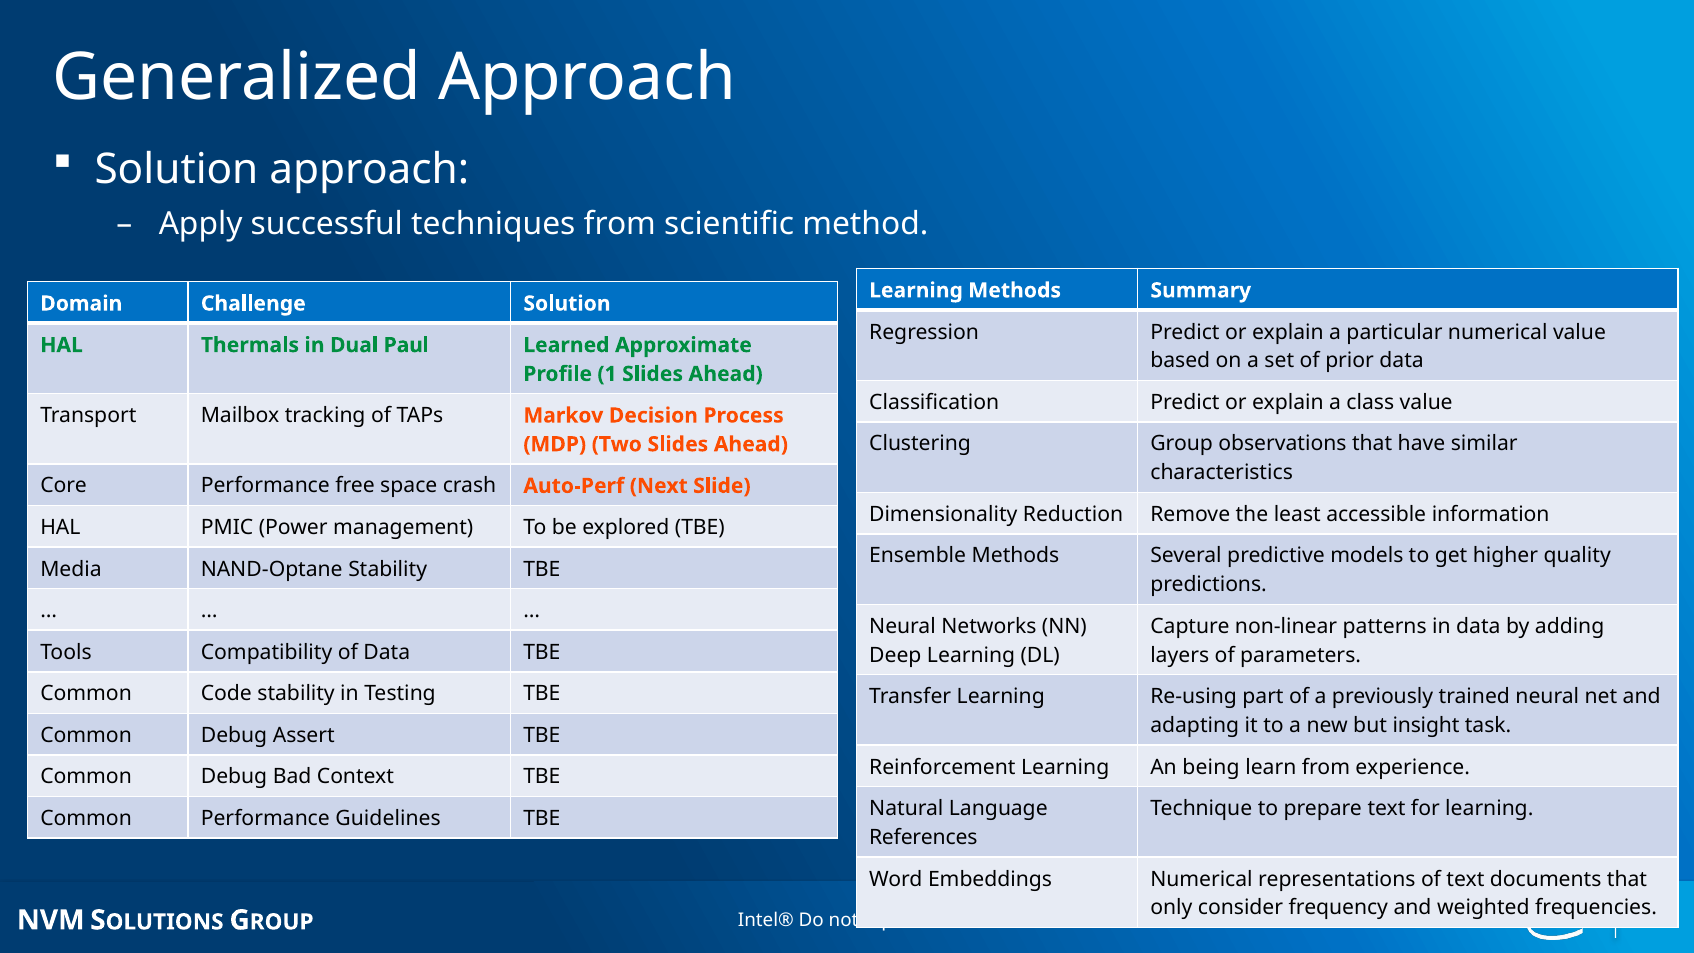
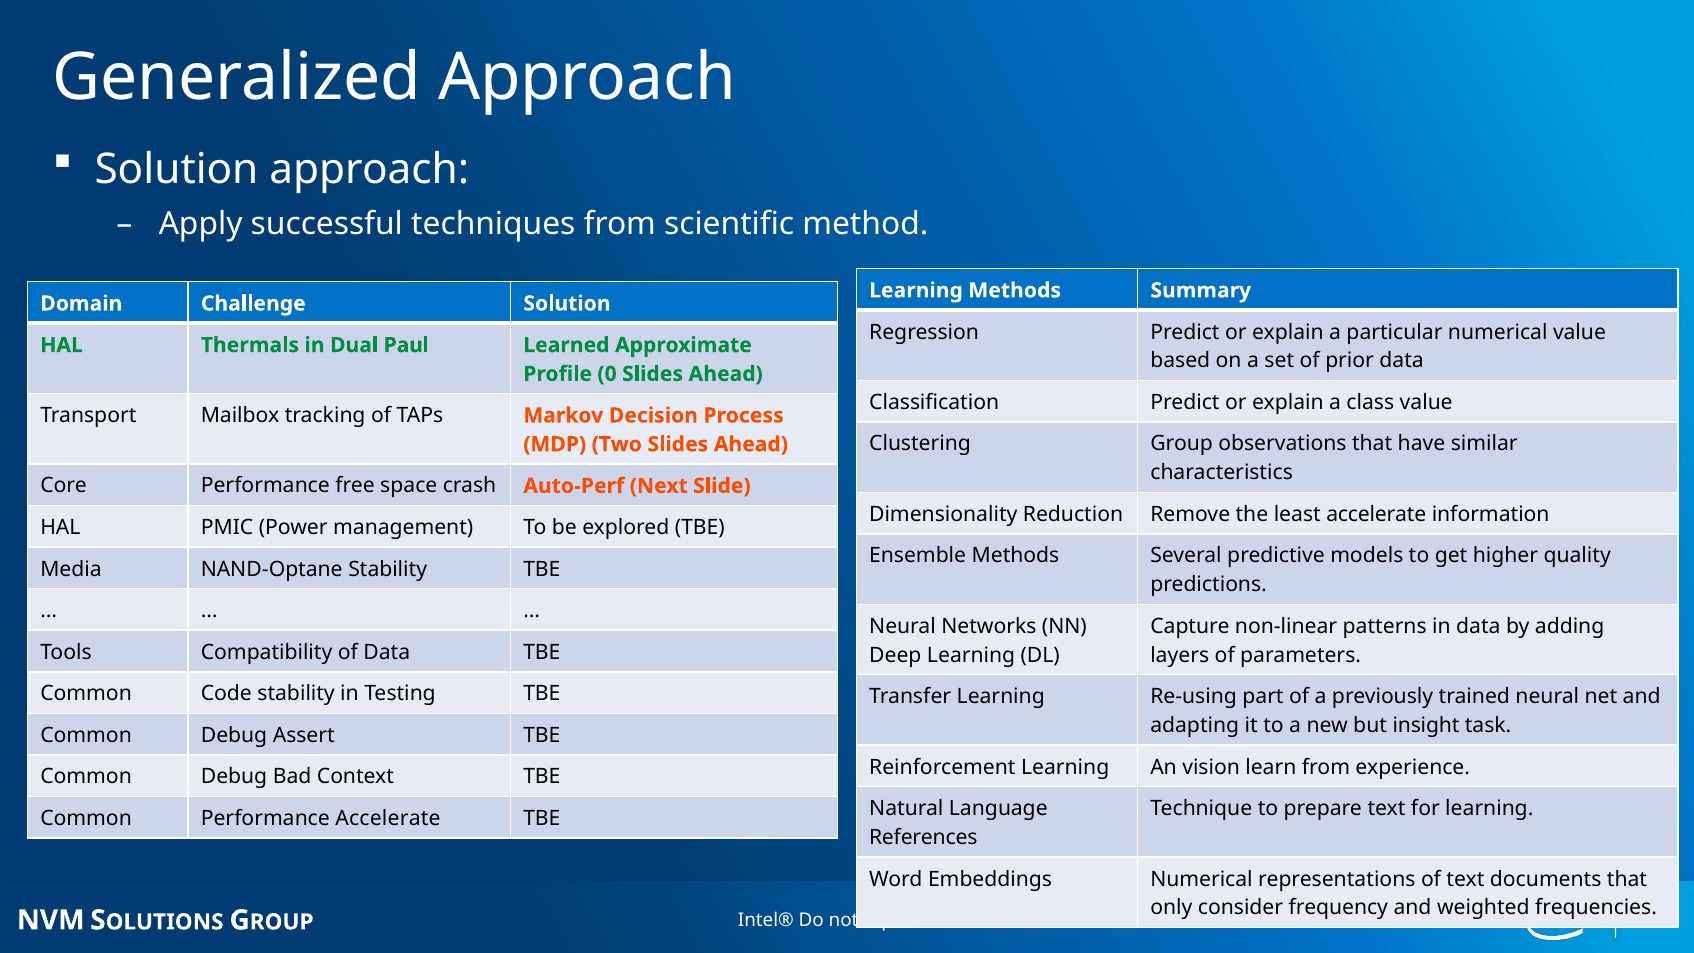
1: 1 -> 0 (607, 374)
least accessible: accessible -> accelerate (1376, 514)
being: being -> vision (1211, 767)
Performance Guidelines: Guidelines -> Accelerate (388, 818)
